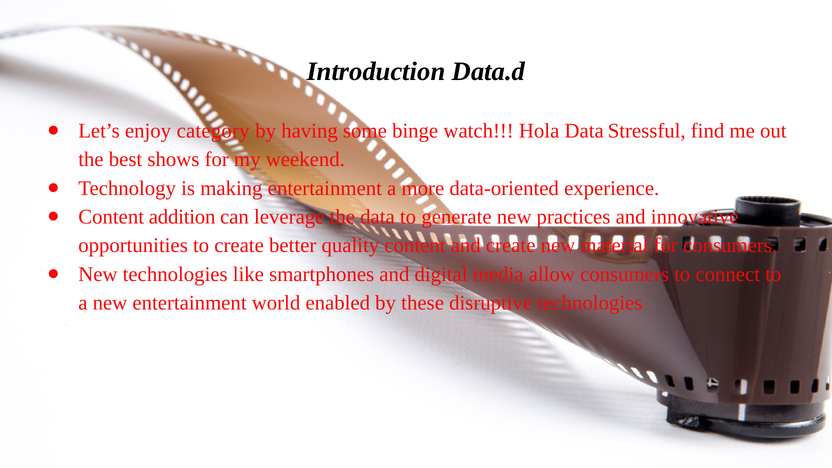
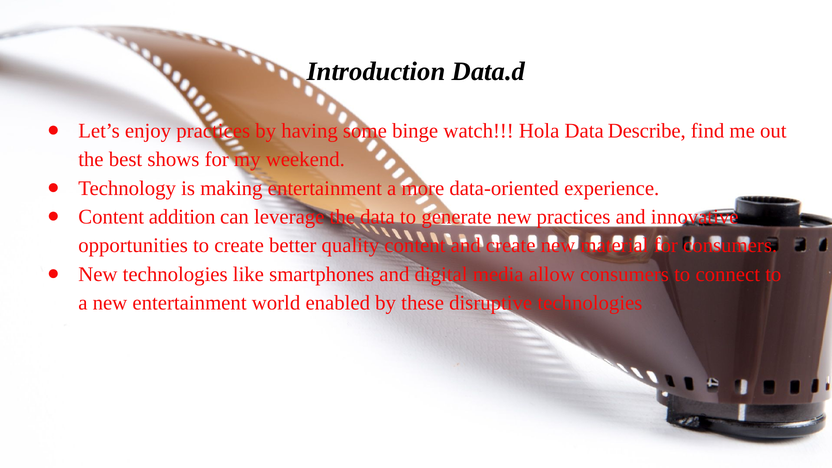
enjoy category: category -> practices (213, 131)
Stressful: Stressful -> Describe (647, 131)
